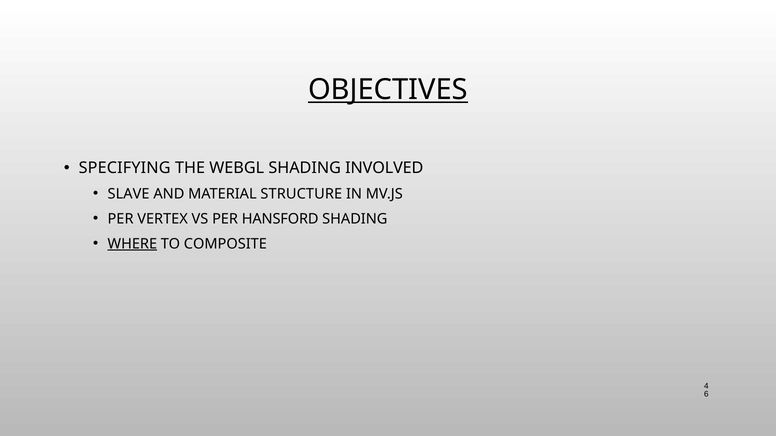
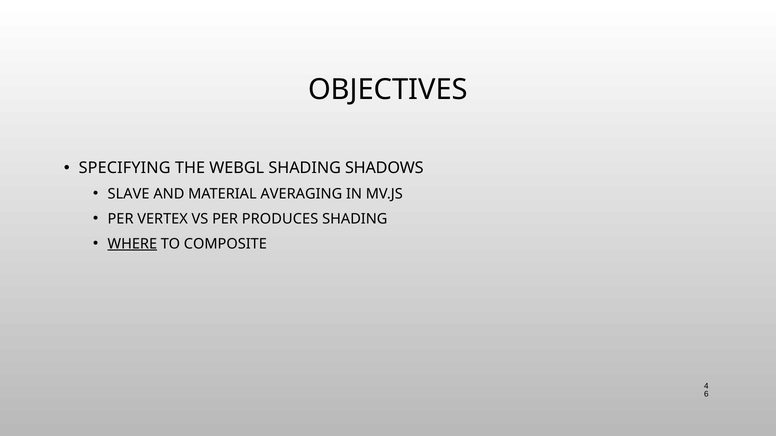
OBJECTIVES underline: present -> none (388, 90)
INVOLVED: INVOLVED -> SHADOWS (384, 168)
STRUCTURE: STRUCTURE -> AVERAGING (301, 194)
HANSFORD: HANSFORD -> PRODUCES (280, 219)
